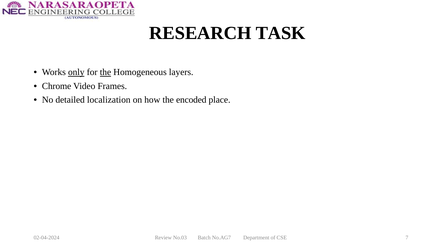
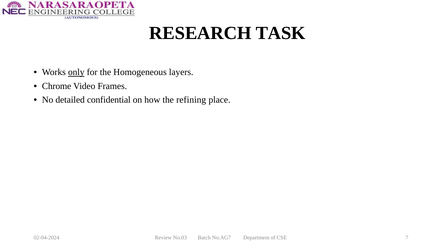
the underline: present -> none (105, 72)
localization: localization -> confidential (109, 100)
encoded: encoded -> refining (191, 100)
